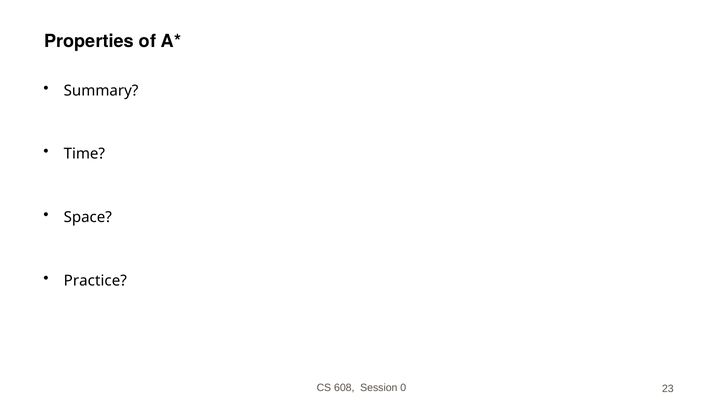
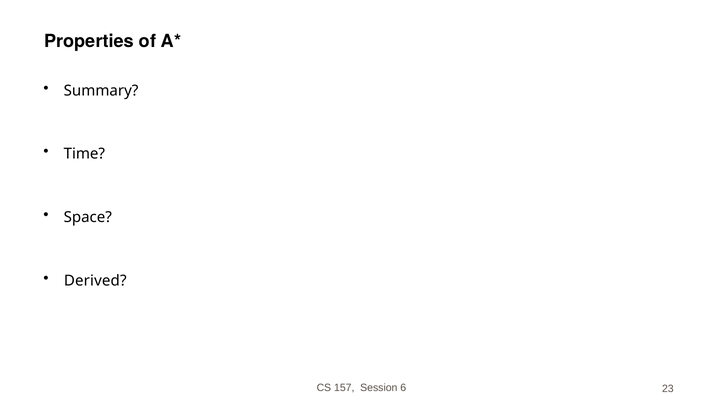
Practice: Practice -> Derived (95, 280)
608: 608 -> 157 (344, 387)
0: 0 -> 6 (403, 387)
